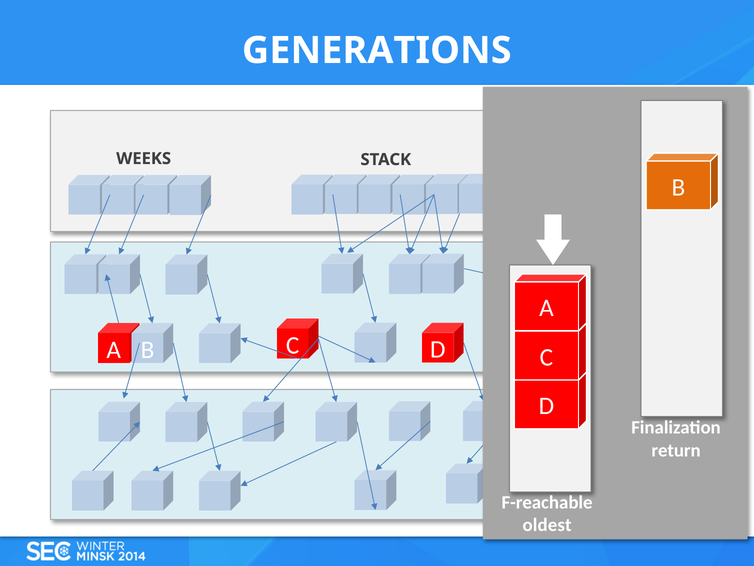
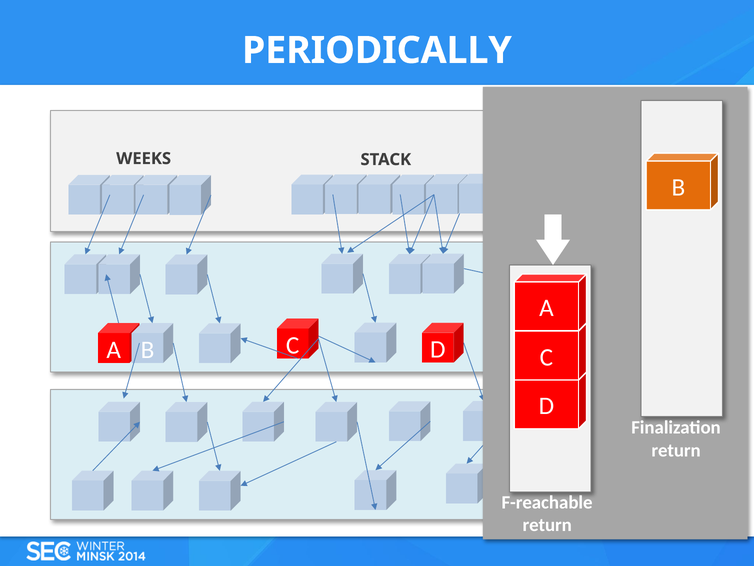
GENERATIONS: GENERATIONS -> PERIODICALLY (377, 50)
oldest: oldest -> return (547, 524)
